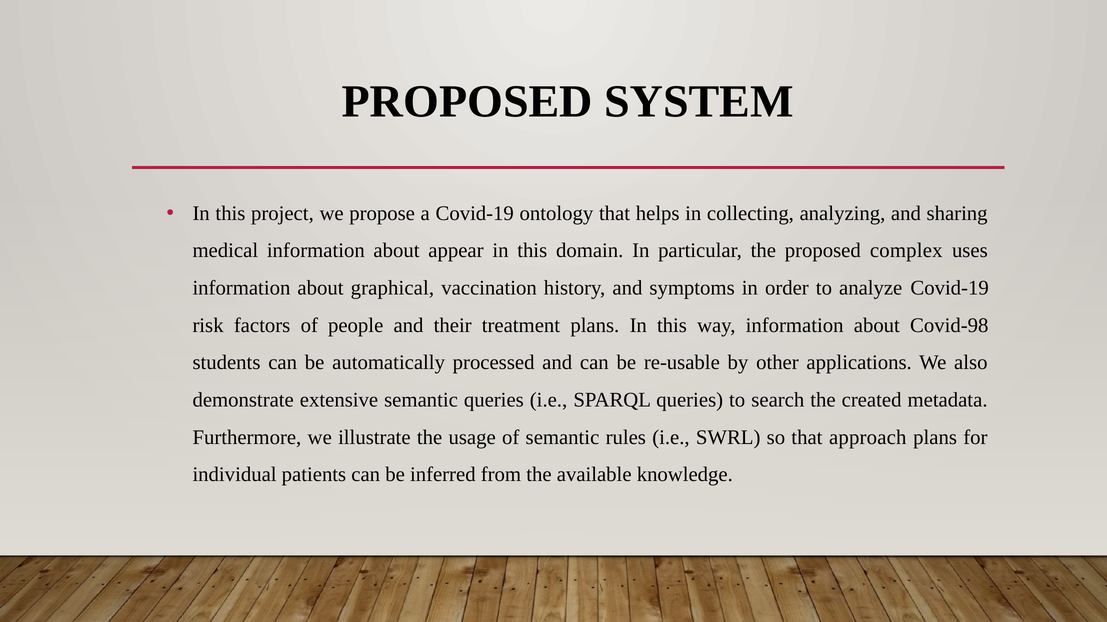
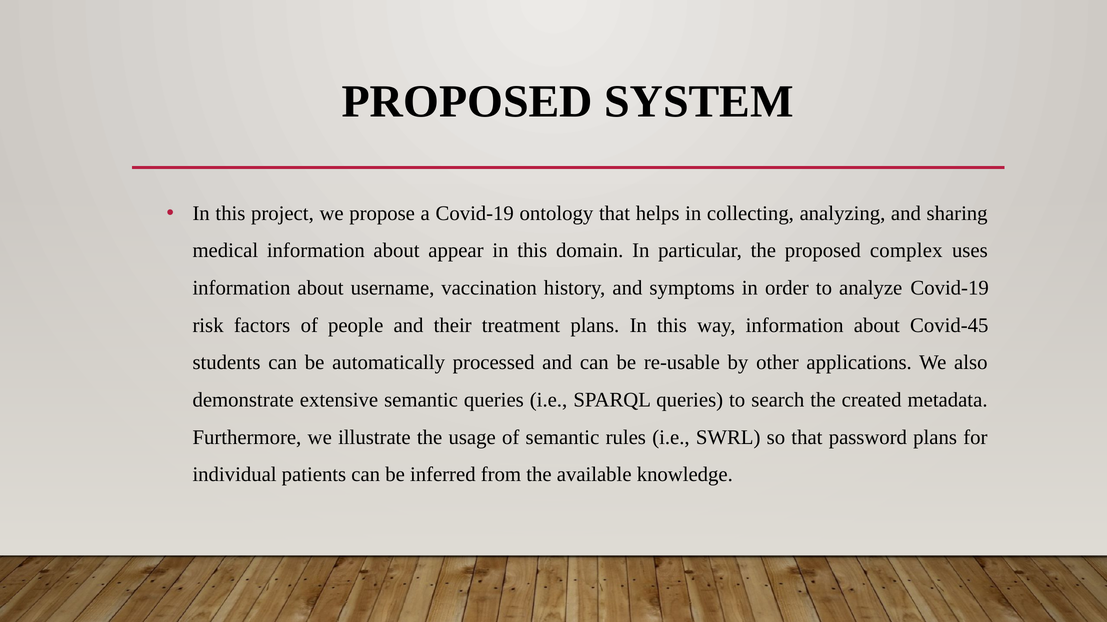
graphical: graphical -> username (393, 288)
Covid-98: Covid-98 -> Covid-45 (949, 326)
approach: approach -> password (868, 438)
